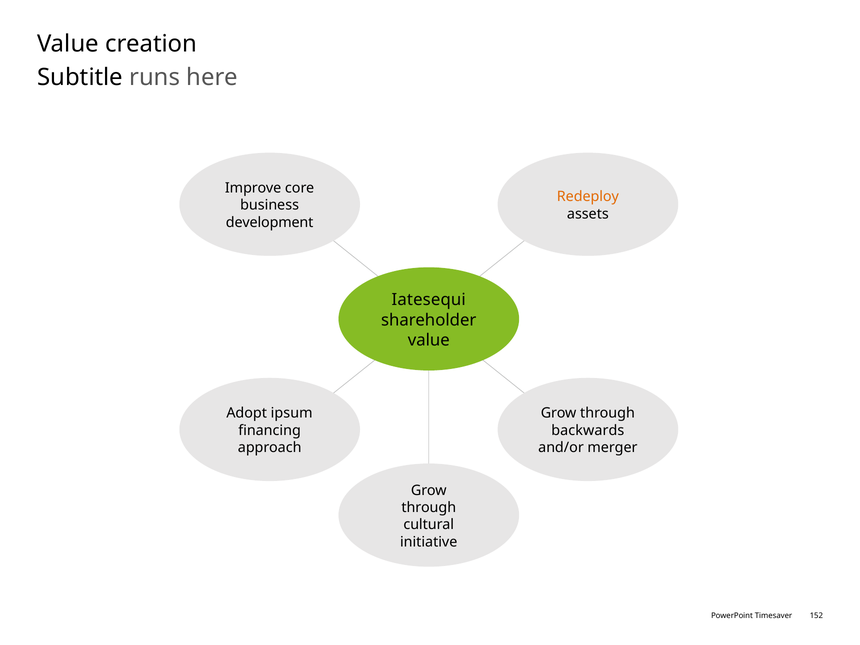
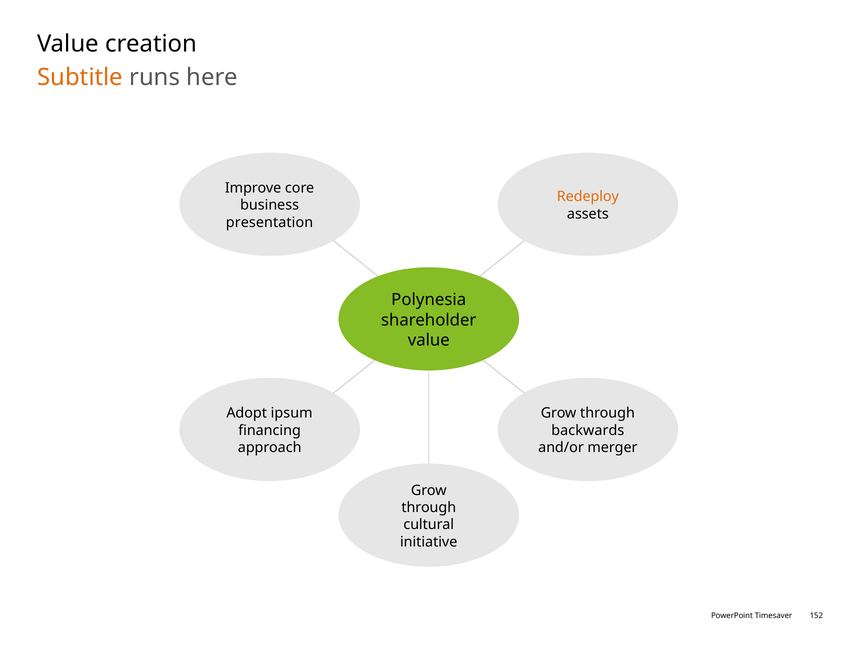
Subtitle colour: black -> orange (80, 77)
development: development -> presentation (269, 222)
Iatesequi: Iatesequi -> Polynesia (429, 300)
